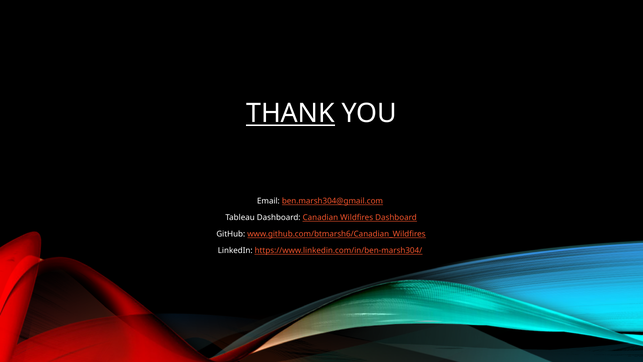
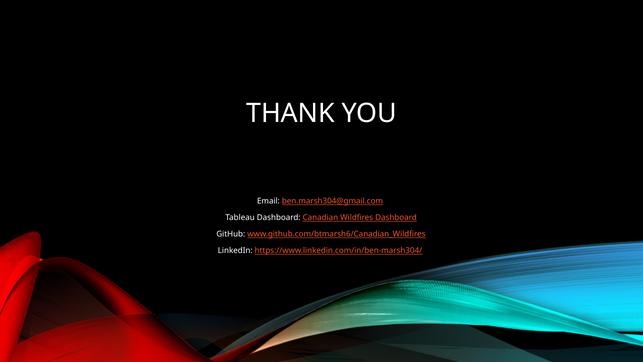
THANK underline: present -> none (290, 113)
